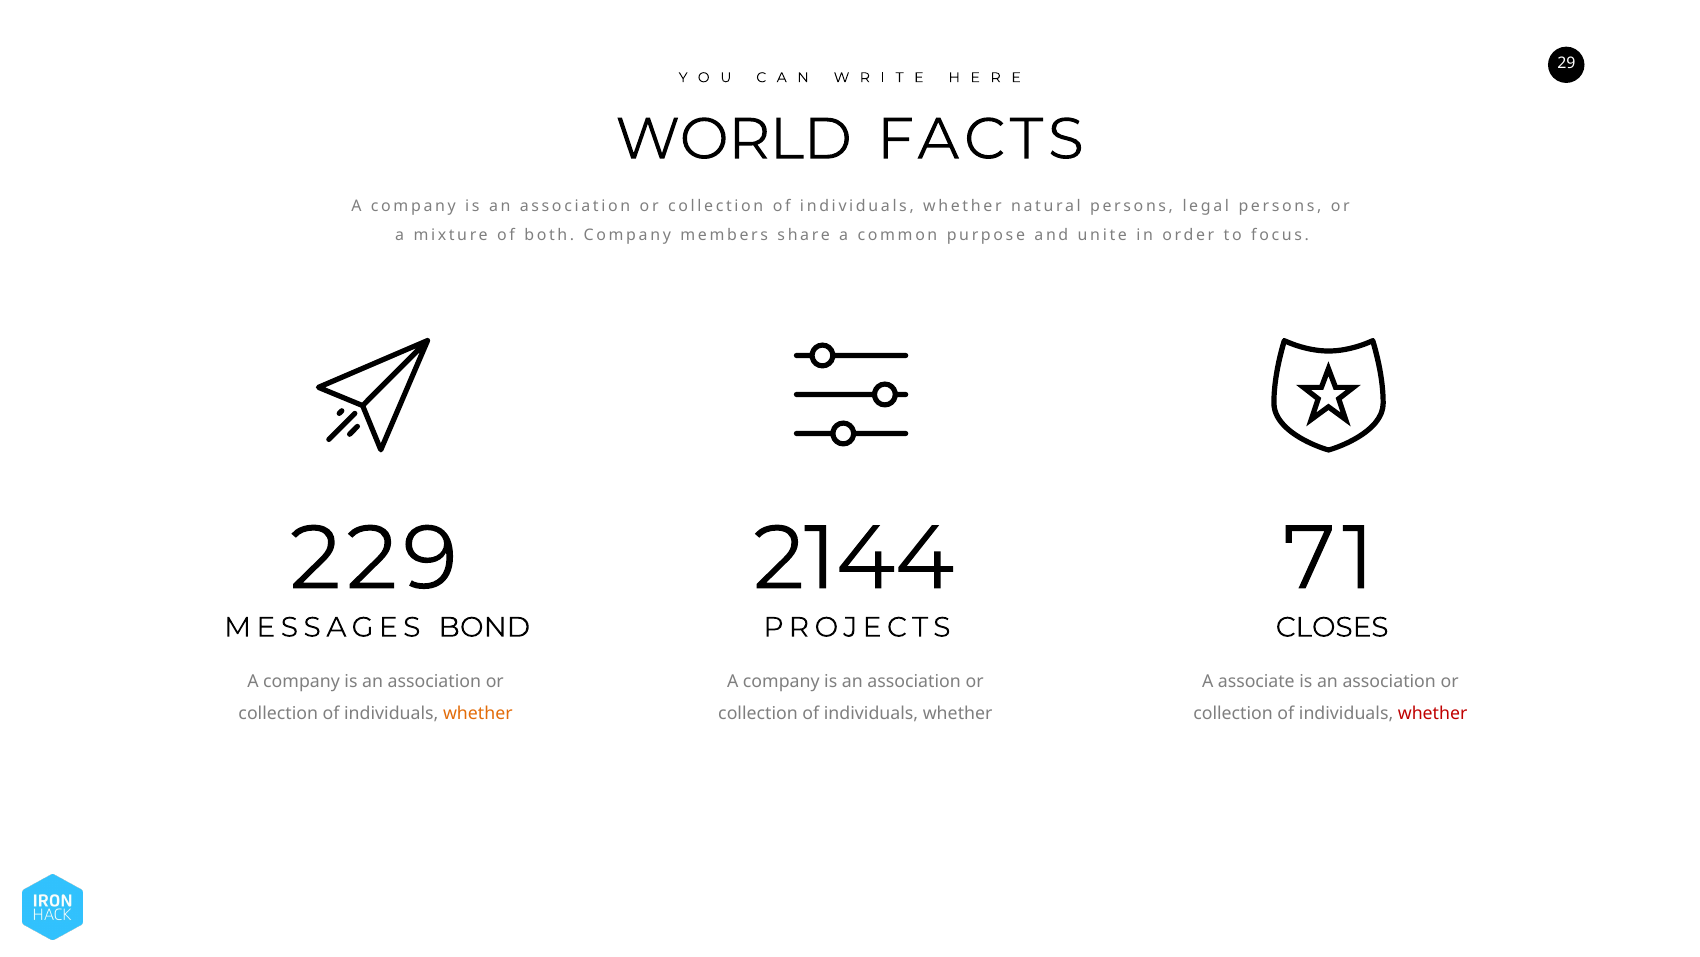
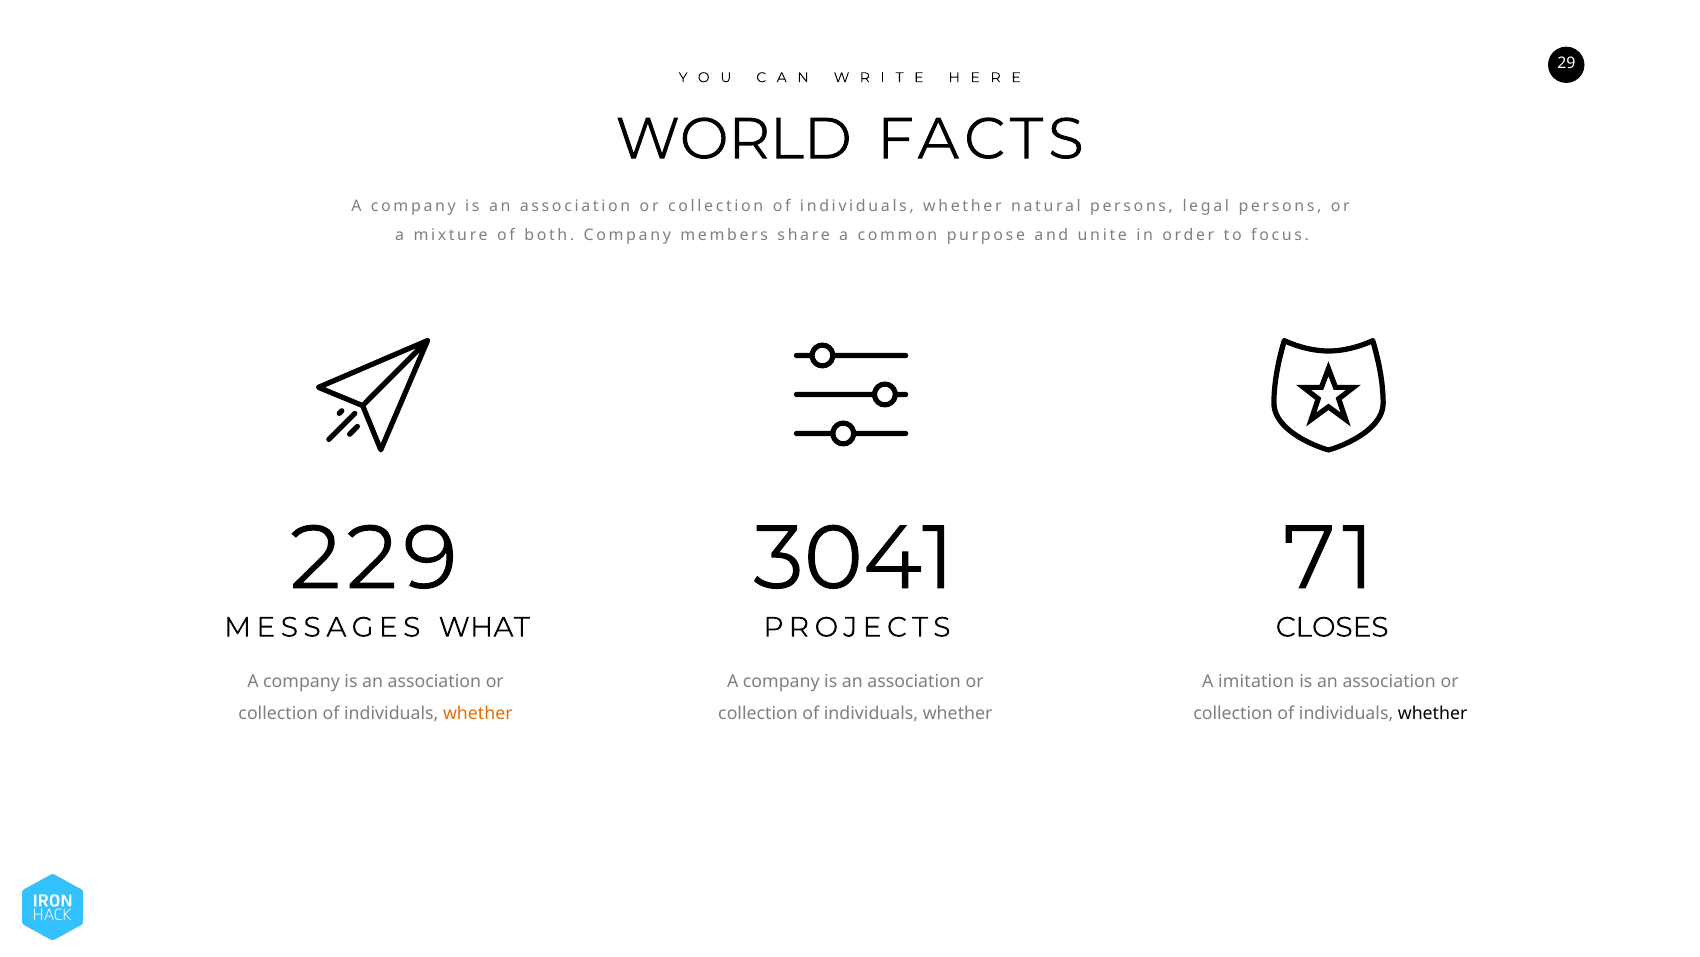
2144: 2144 -> 3041 (854, 558)
BOND: BOND -> WHAT (484, 627)
associate: associate -> imitation (1256, 681)
whether colour: red -> black (1433, 713)
